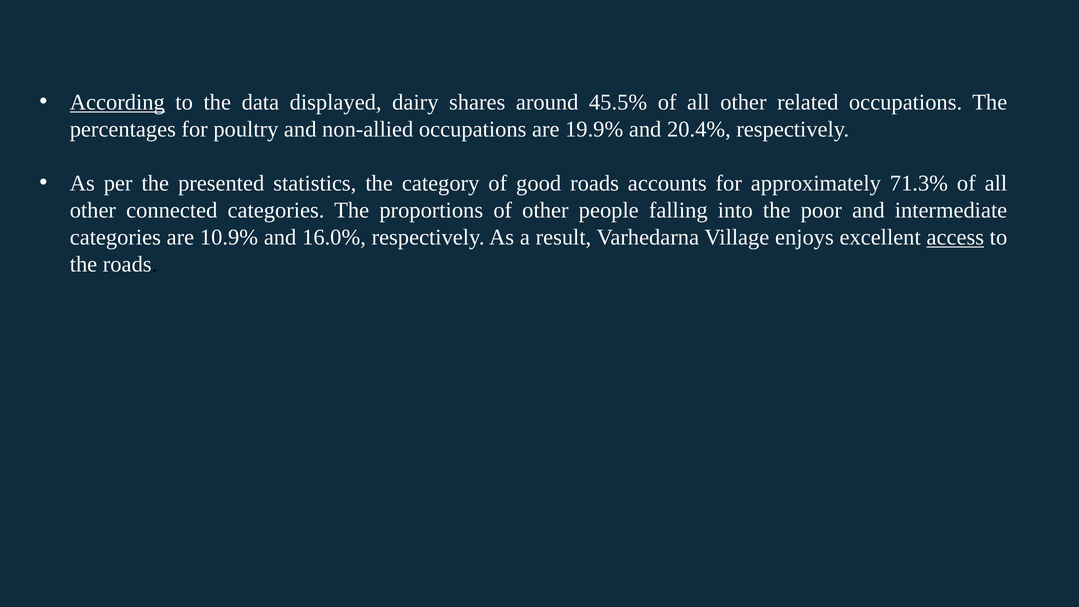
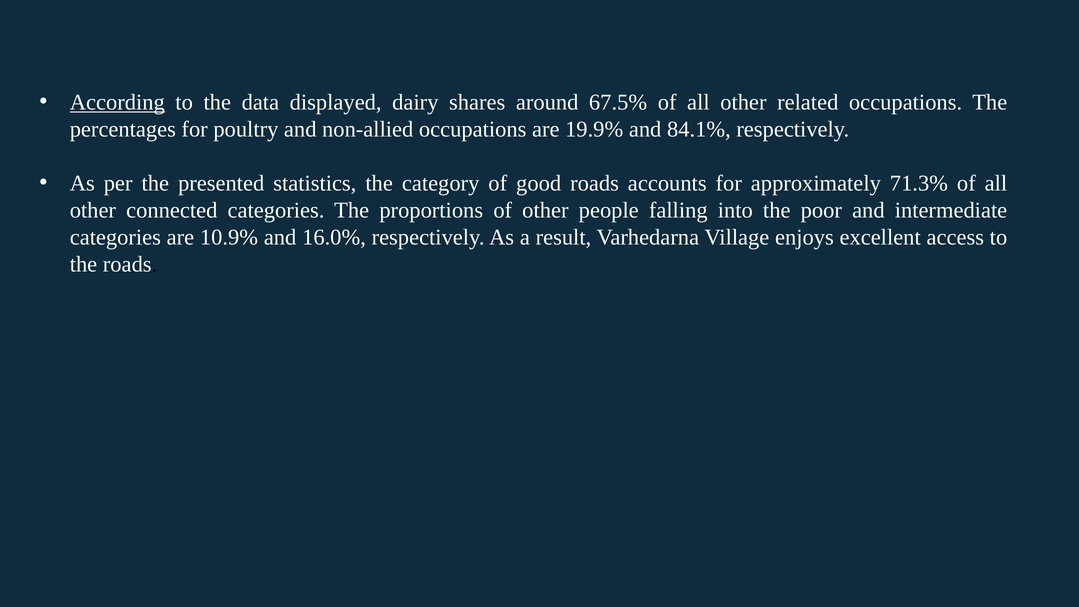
45.5%: 45.5% -> 67.5% (618, 102)
20.4%: 20.4% -> 84.1% (699, 129)
access underline: present -> none (955, 237)
